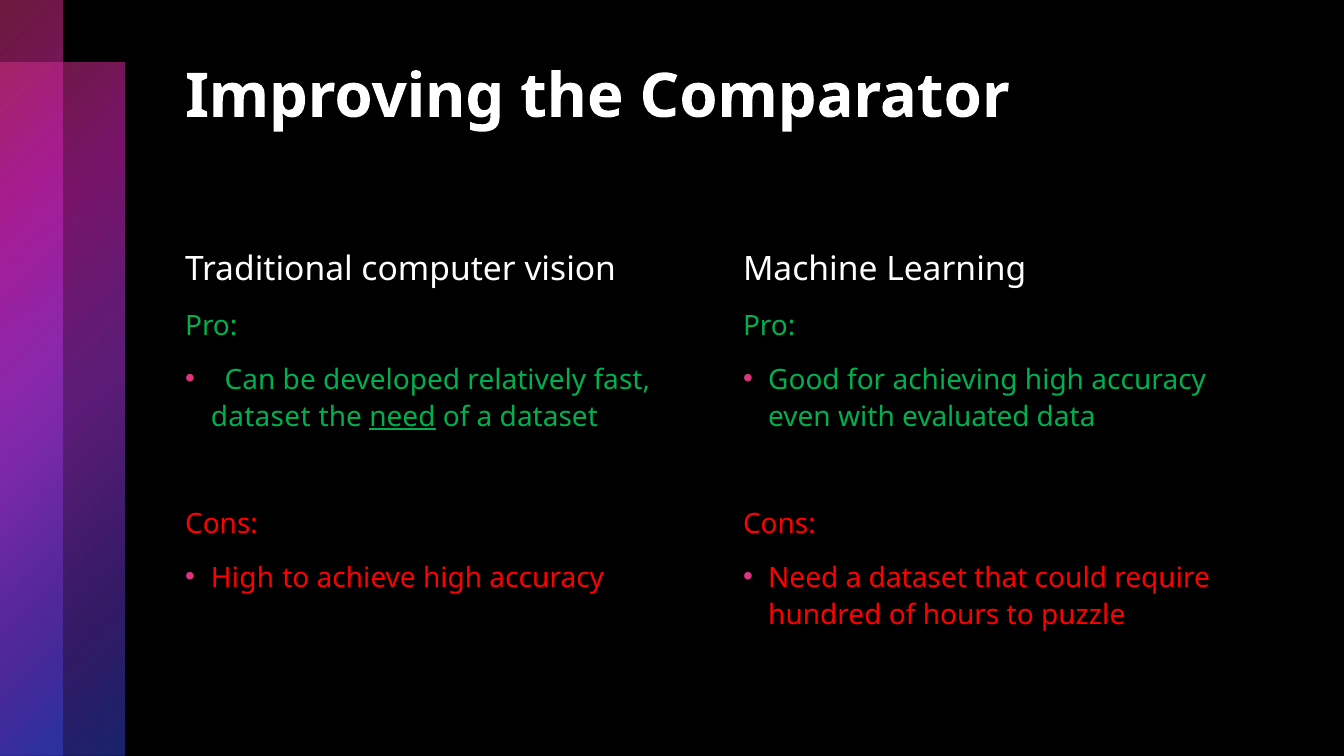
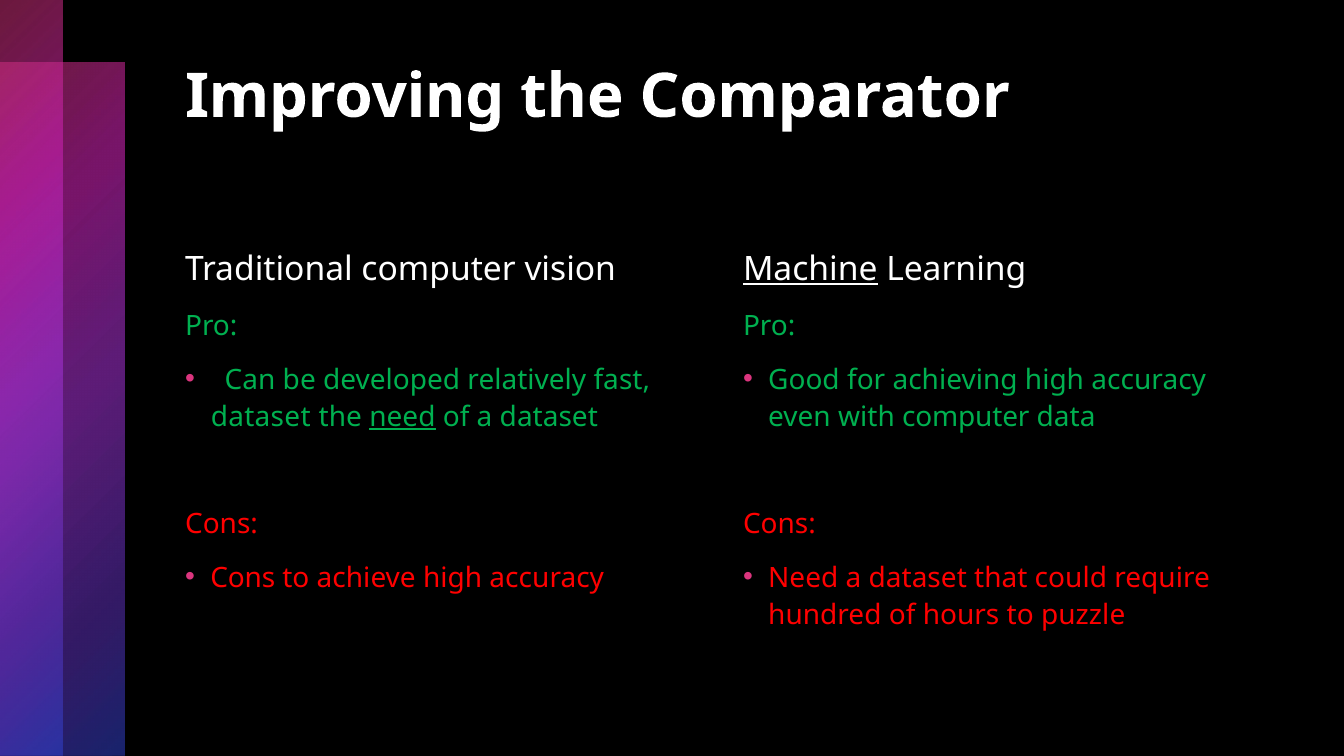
Machine underline: none -> present (810, 270)
with evaluated: evaluated -> computer (966, 417)
High: High -> Cons (243, 578)
